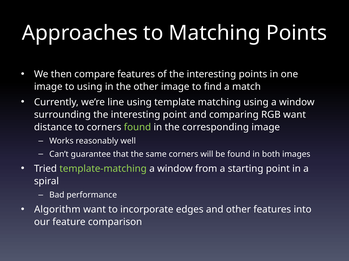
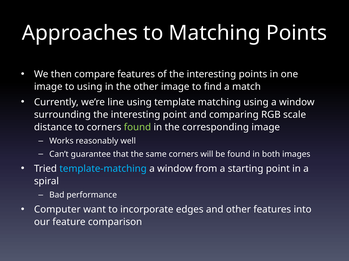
RGB want: want -> scale (295, 115)
template-matching colour: light green -> light blue (103, 169)
Algorithm: Algorithm -> Computer (57, 210)
